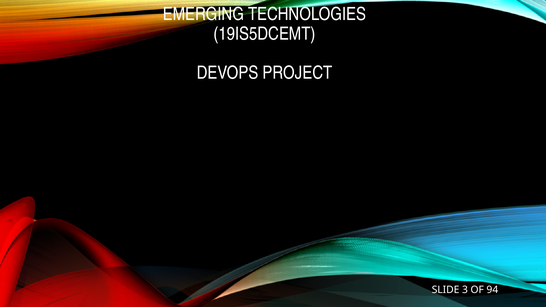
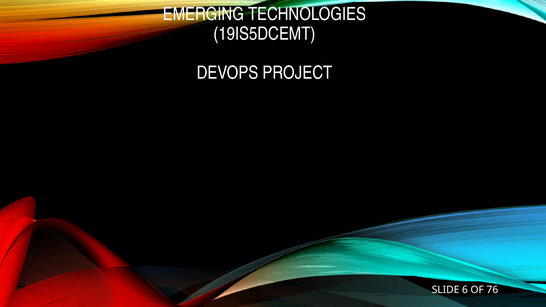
3: 3 -> 6 (465, 290)
94: 94 -> 76 (492, 290)
